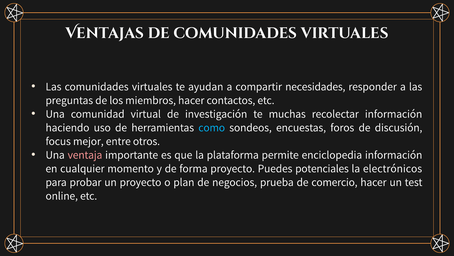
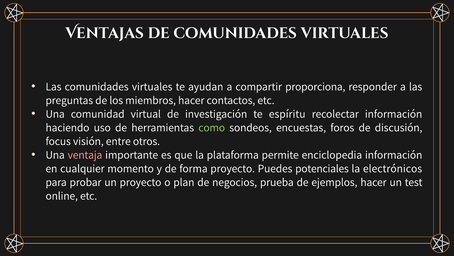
necesidades: necesidades -> proporciona (315, 86)
muchas: muchas -> espíritu (287, 114)
como colour: light blue -> light green (212, 127)
mejor: mejor -> visión (88, 141)
comercio: comercio -> ejemplos (334, 182)
